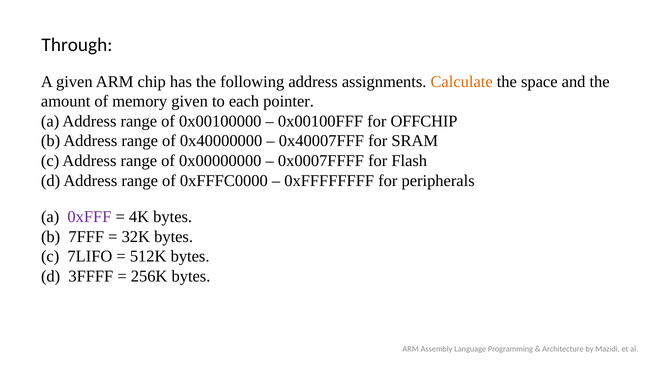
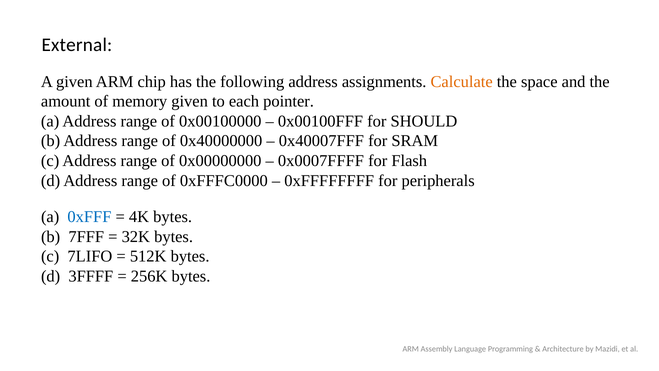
Through: Through -> External (77, 45)
OFFCHIP: OFFCHIP -> SHOULD (424, 121)
0xFFF colour: purple -> blue (89, 217)
